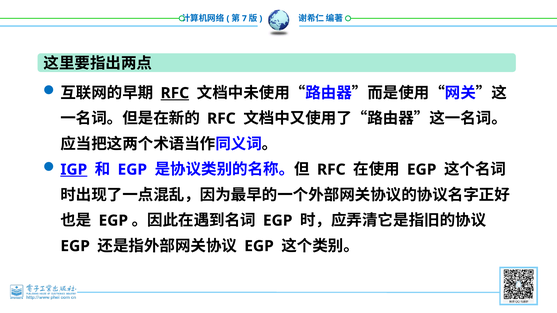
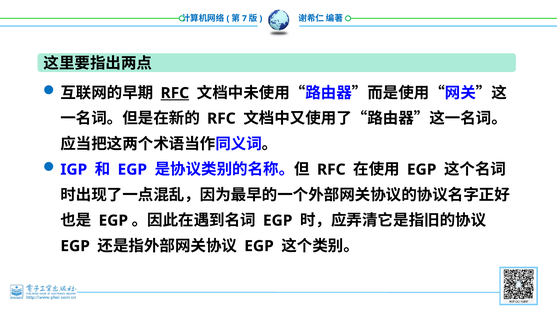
IGP underline: present -> none (74, 170)
